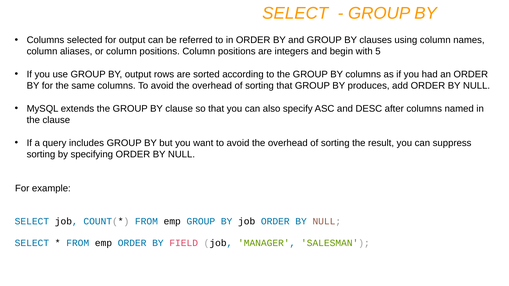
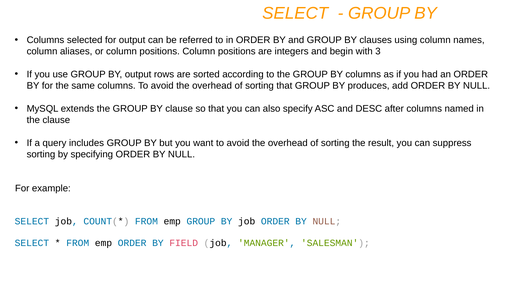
5: 5 -> 3 (378, 52)
